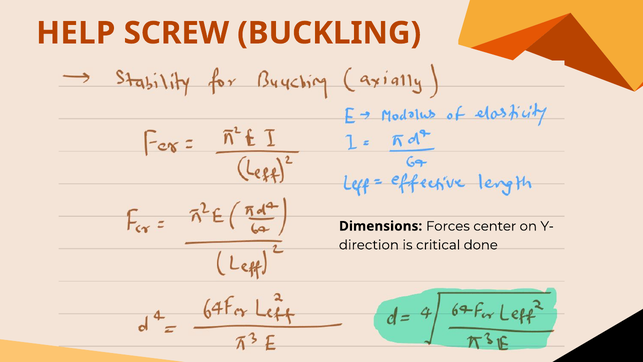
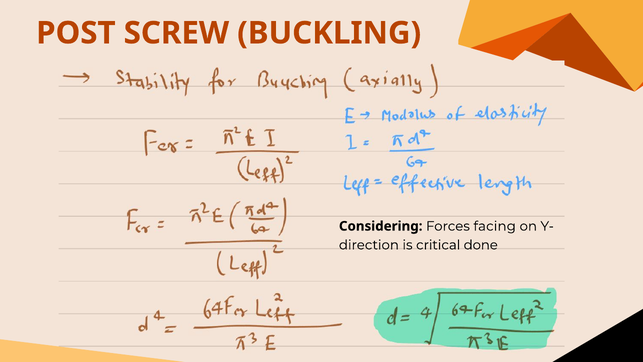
HELP: HELP -> POST (76, 33)
Dimensions: Dimensions -> Considering (381, 226)
center: center -> facing (495, 226)
